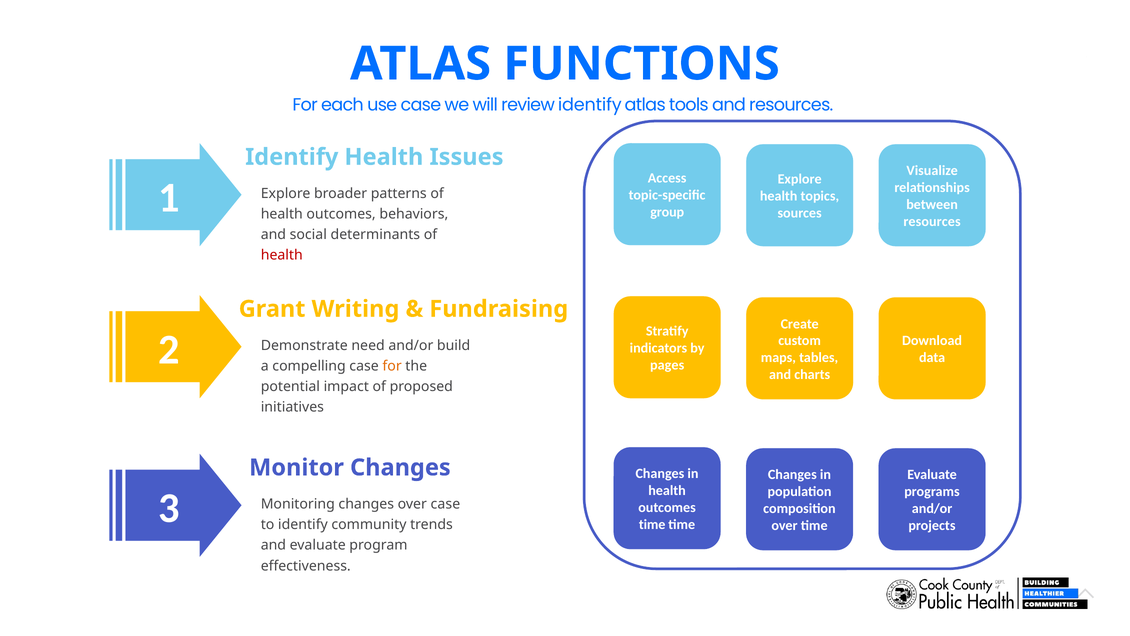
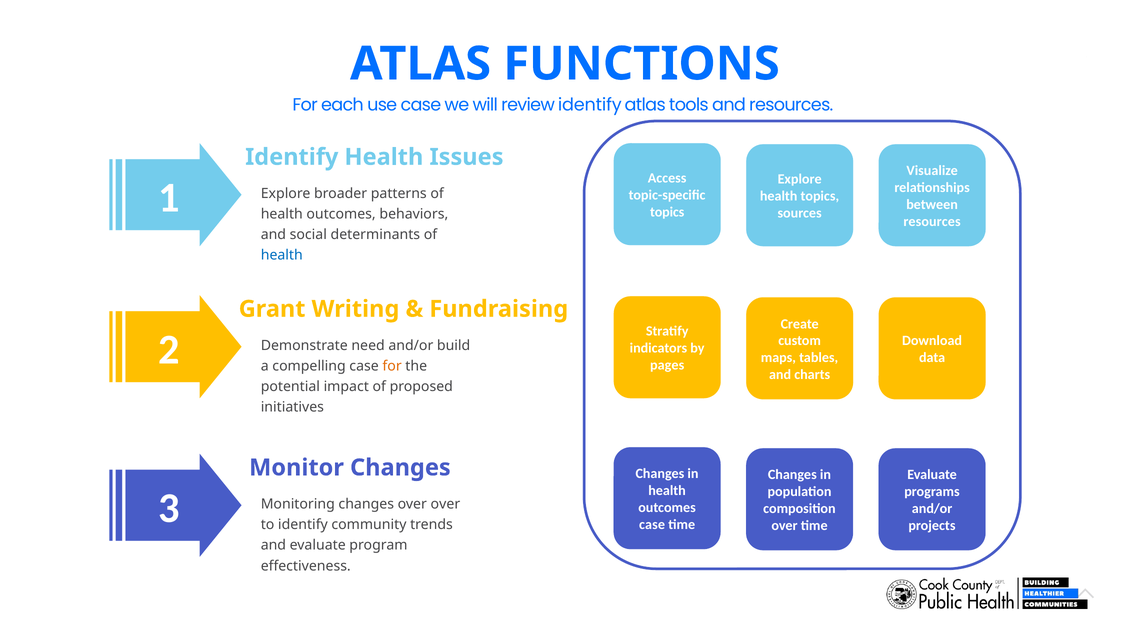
group: group -> topics (667, 212)
health colour: red -> blue (282, 255)
over case: case -> over (445, 504)
time: time -> case (652, 524)
